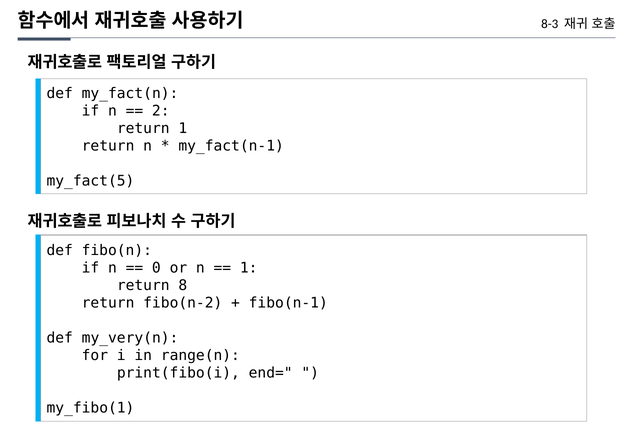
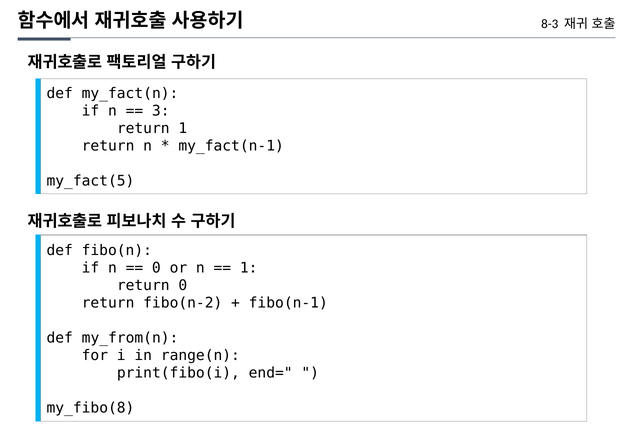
2: 2 -> 3 (161, 111)
return 8: 8 -> 0 (183, 286)
my_very(n: my_very(n -> my_from(n (130, 338)
my_fibo(1: my_fibo(1 -> my_fibo(8 (90, 408)
